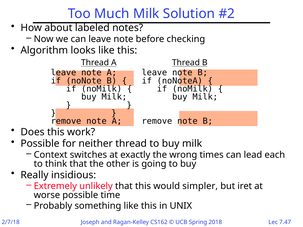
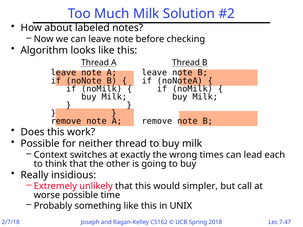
iret: iret -> call (245, 186)
